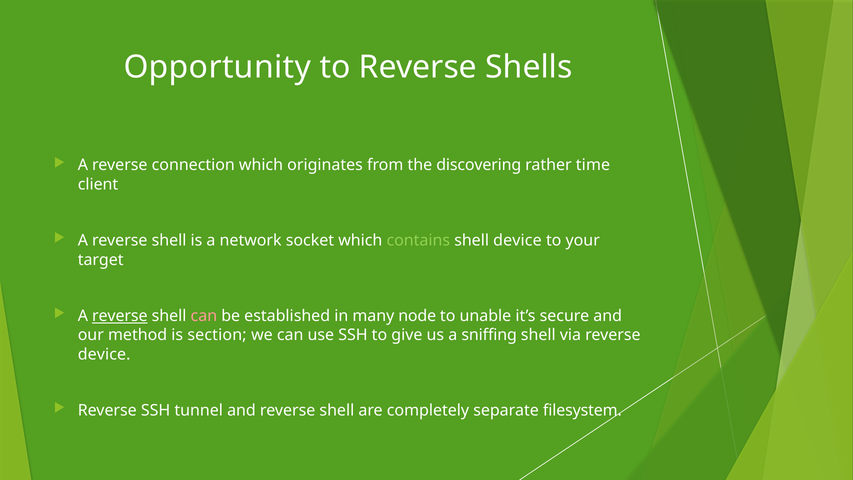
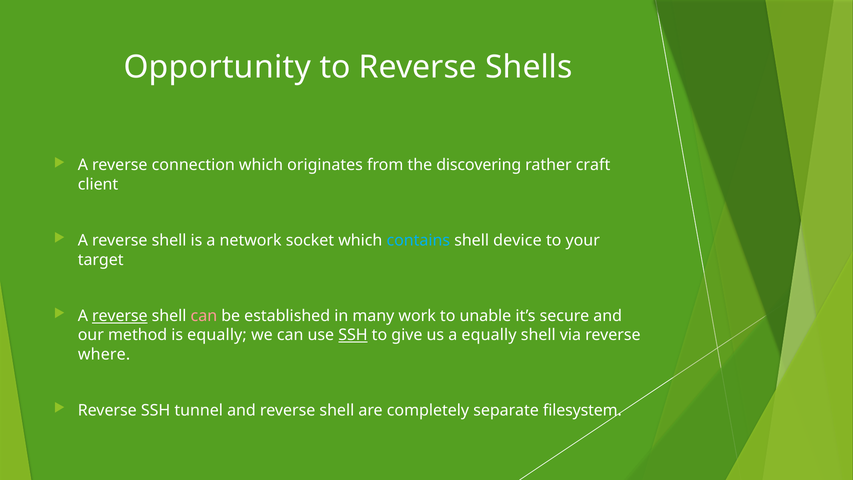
time: time -> craft (593, 165)
contains colour: light green -> light blue (418, 240)
node: node -> work (417, 316)
is section: section -> equally (217, 335)
SSH underline: none -> present (353, 335)
a sniffing: sniffing -> equally (489, 335)
device: device -> where (104, 354)
